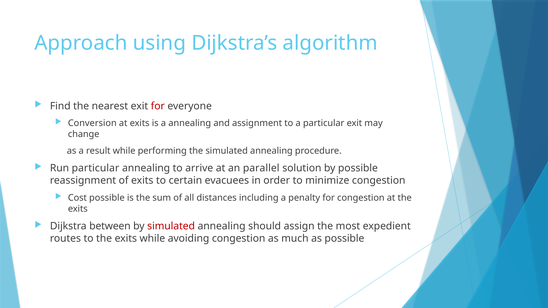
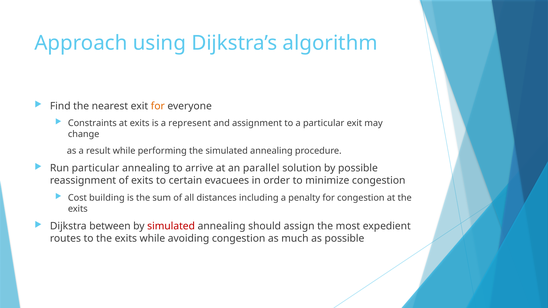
for colour: red -> orange (158, 106)
Conversion: Conversion -> Constraints (92, 123)
a annealing: annealing -> represent (190, 123)
Cost possible: possible -> building (107, 198)
